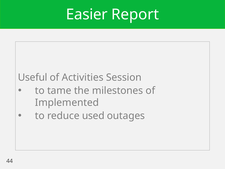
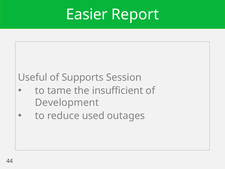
Activities: Activities -> Supports (83, 77)
milestones: milestones -> insufficient (118, 90)
Implemented: Implemented -> Development (67, 102)
